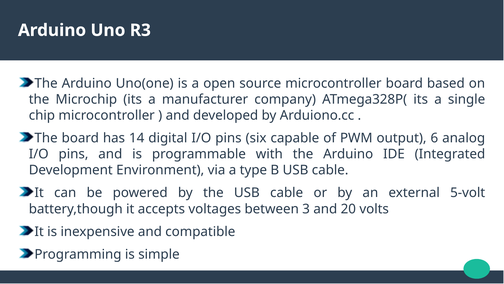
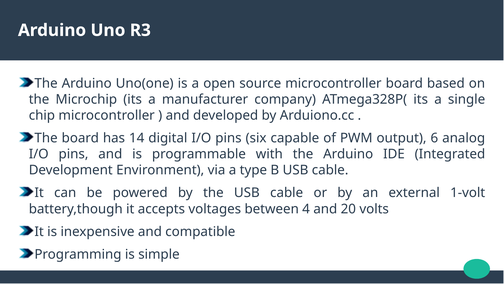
5-volt: 5-volt -> 1-volt (468, 193)
3: 3 -> 4 (306, 209)
